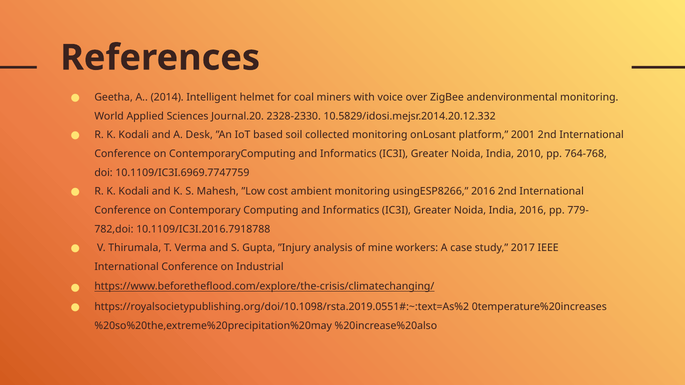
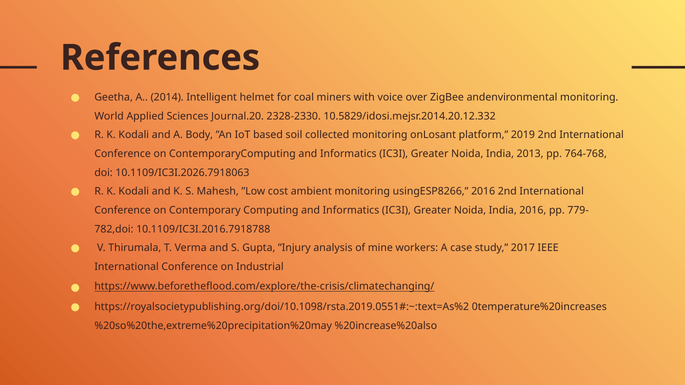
Desk: Desk -> Body (199, 135)
2001: 2001 -> 2019 (523, 135)
2010: 2010 -> 2013 (530, 154)
10.1109/IC3I.6969.7747759: 10.1109/IC3I.6969.7747759 -> 10.1109/IC3I.2026.7918063 (182, 173)
